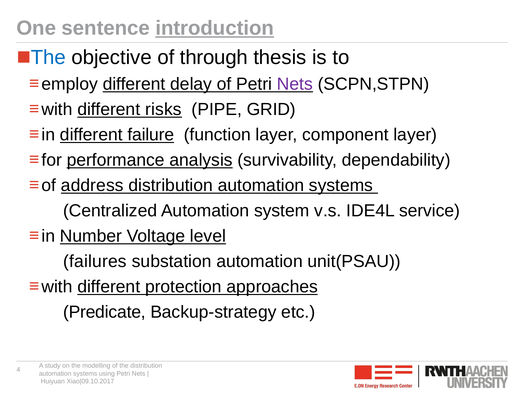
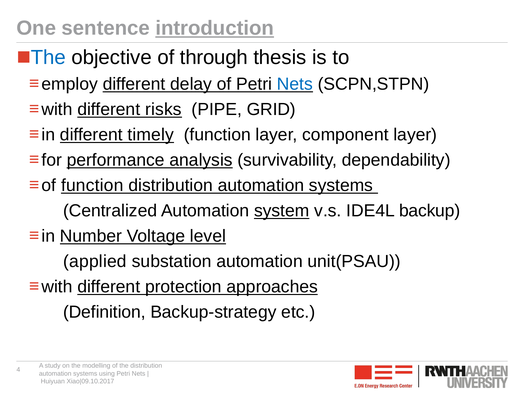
Nets colour: purple -> blue (295, 84)
failure: failure -> timely (151, 135)
address: address -> function (92, 186)
system underline: none -> present (282, 211)
service: service -> backup (430, 211)
failures: failures -> applied (95, 262)
Predicate: Predicate -> Definition (104, 312)
